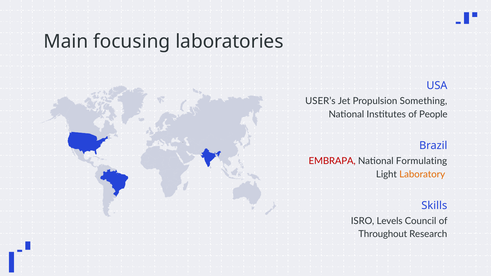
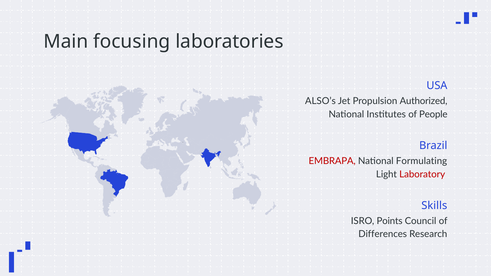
USER’s: USER’s -> ALSO’s (320, 101)
Something: Something -> Authorized (424, 101)
Laboratory colour: orange -> red (422, 174)
Levels: Levels -> Points (390, 221)
Throughout: Throughout -> Differences (383, 234)
